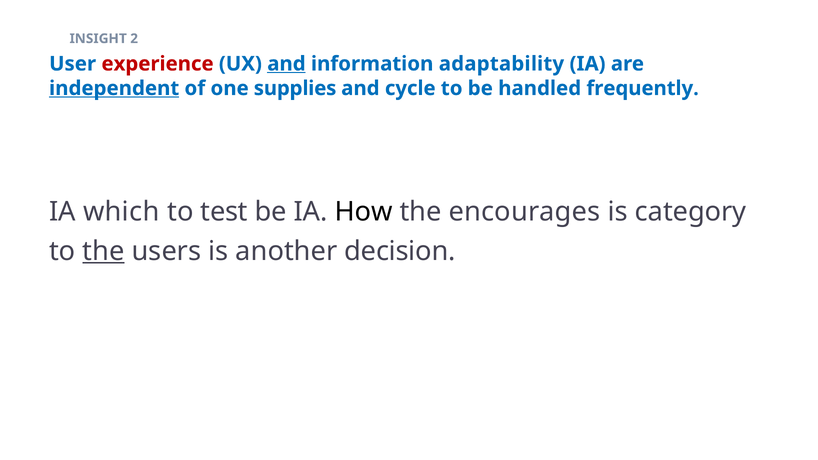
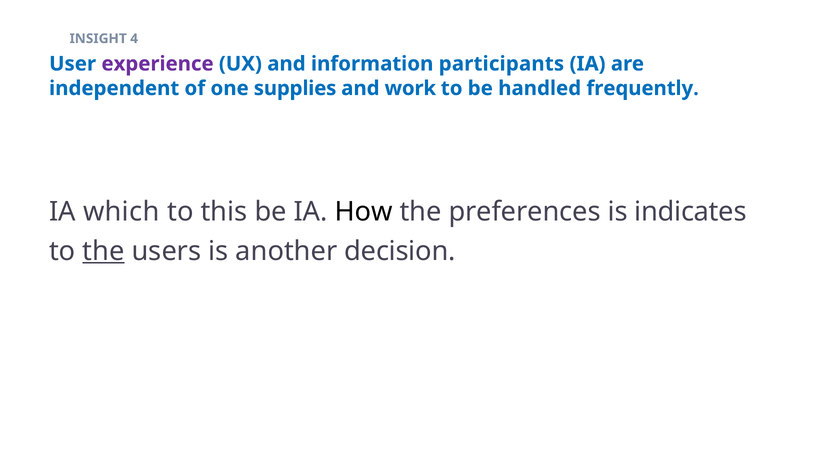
2: 2 -> 4 (134, 39)
experience colour: red -> purple (158, 64)
and underline: present -> none (286, 64)
adaptability: adaptability -> participants (501, 64)
independent underline: present -> none (114, 88)
cycle: cycle -> work (410, 88)
test: test -> this (224, 212)
encourages: encourages -> preferences (525, 212)
category: category -> indicates (691, 212)
